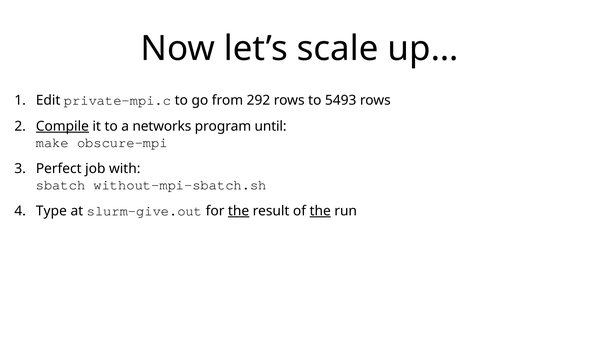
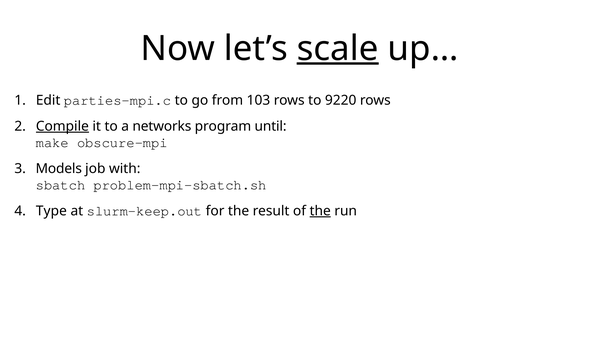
scale underline: none -> present (338, 49)
private-mpi.c: private-mpi.c -> parties-mpi.c (118, 100)
292: 292 -> 103 (258, 100)
5493: 5493 -> 9220 (341, 100)
Perfect: Perfect -> Models (59, 169)
without-mpi-sbatch.sh: without-mpi-sbatch.sh -> problem-mpi-sbatch.sh (180, 185)
slurm-give.out: slurm-give.out -> slurm-keep.out (144, 211)
the underline: present -> none (239, 211)
